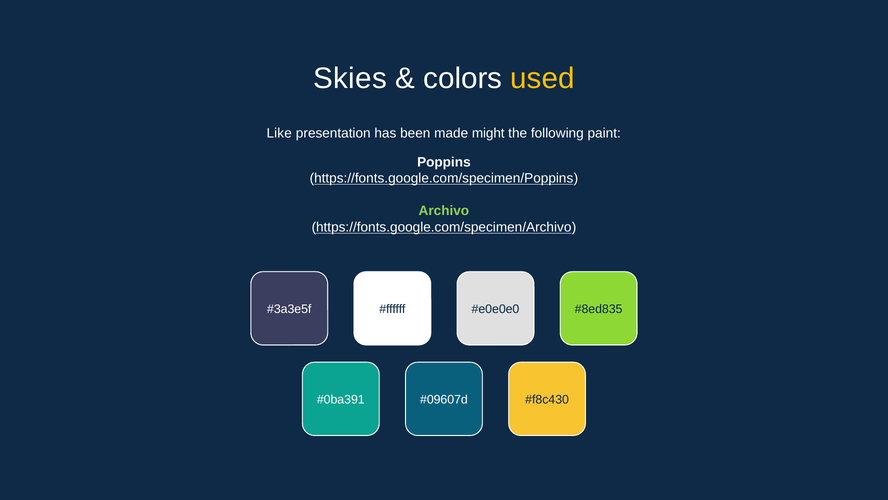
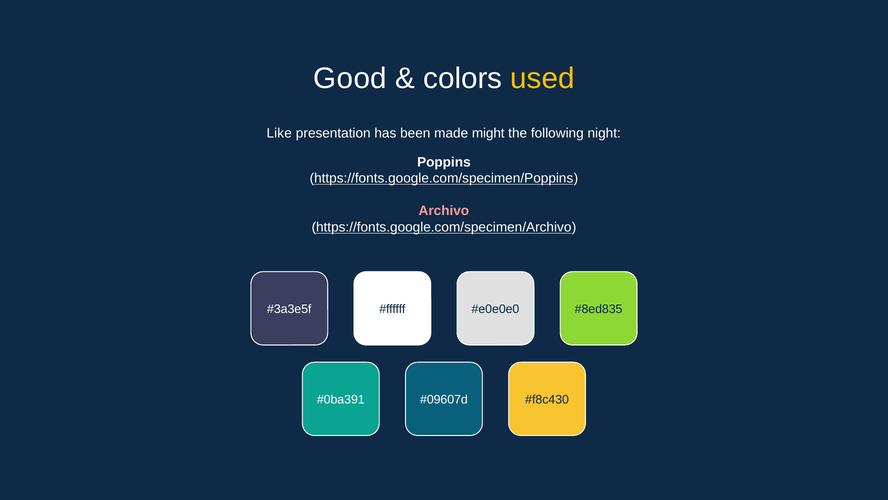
Skies: Skies -> Good (350, 78)
paint: paint -> night (604, 133)
Archivo colour: light green -> pink (444, 211)
